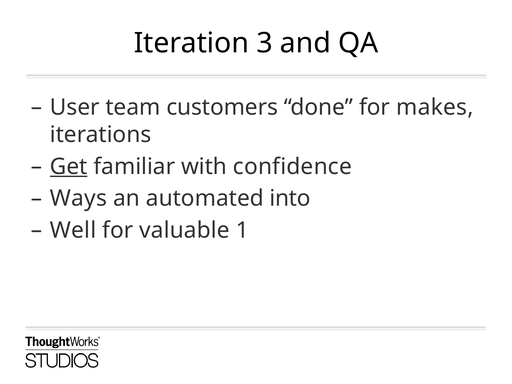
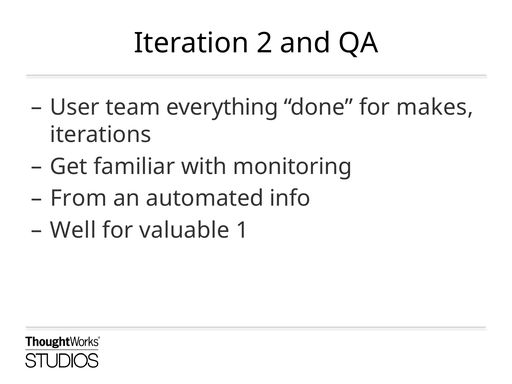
3: 3 -> 2 (264, 43)
customers: customers -> everything (222, 107)
Get underline: present -> none (69, 167)
confidence: confidence -> monitoring (293, 167)
Ways: Ways -> From (78, 198)
into: into -> info (290, 198)
